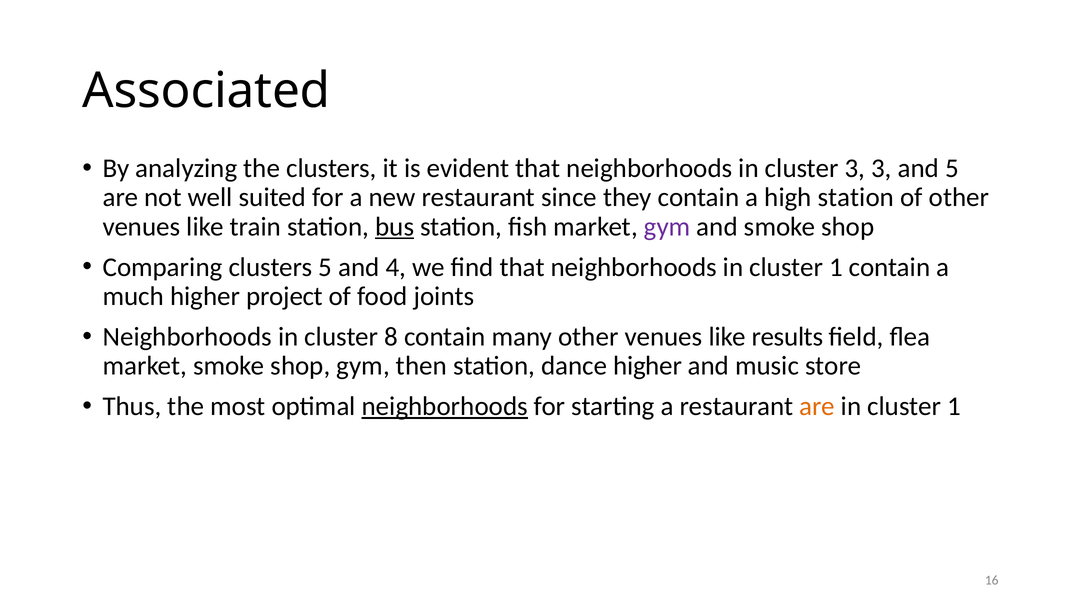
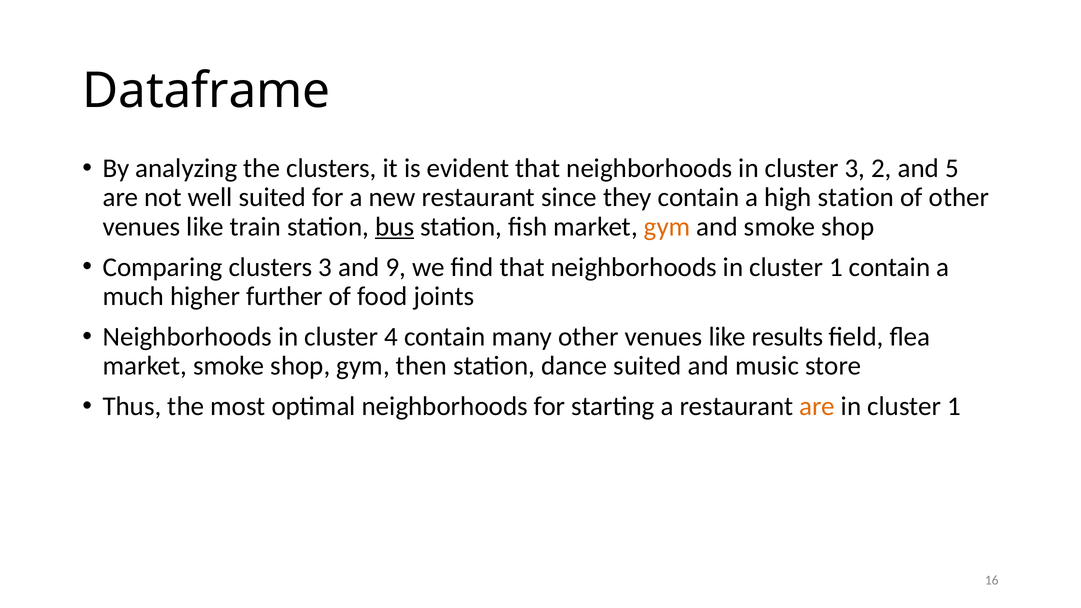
Associated: Associated -> Dataframe (206, 91)
3 3: 3 -> 2 (881, 168)
gym colour: purple -> orange (667, 227)
clusters 5: 5 -> 3 (325, 267)
4: 4 -> 9 (396, 267)
project: project -> further (285, 296)
8: 8 -> 4 (391, 337)
dance higher: higher -> suited (647, 366)
neighborhoods underline: present -> none (445, 406)
